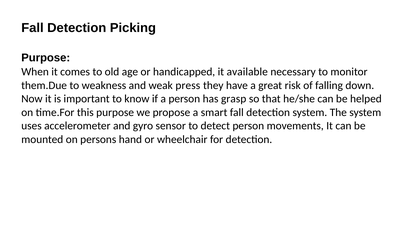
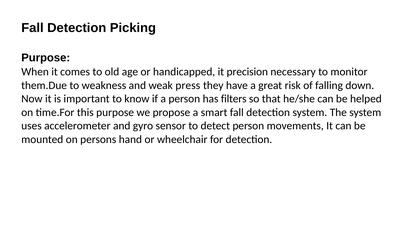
available: available -> precision (247, 72)
grasp: grasp -> filters (234, 99)
